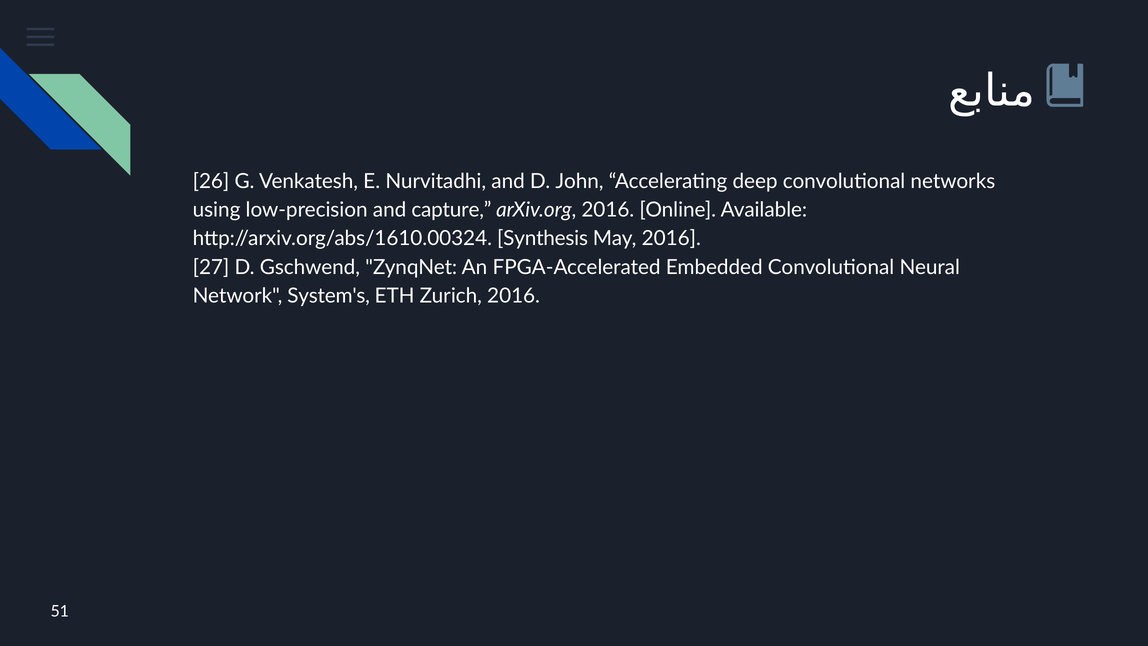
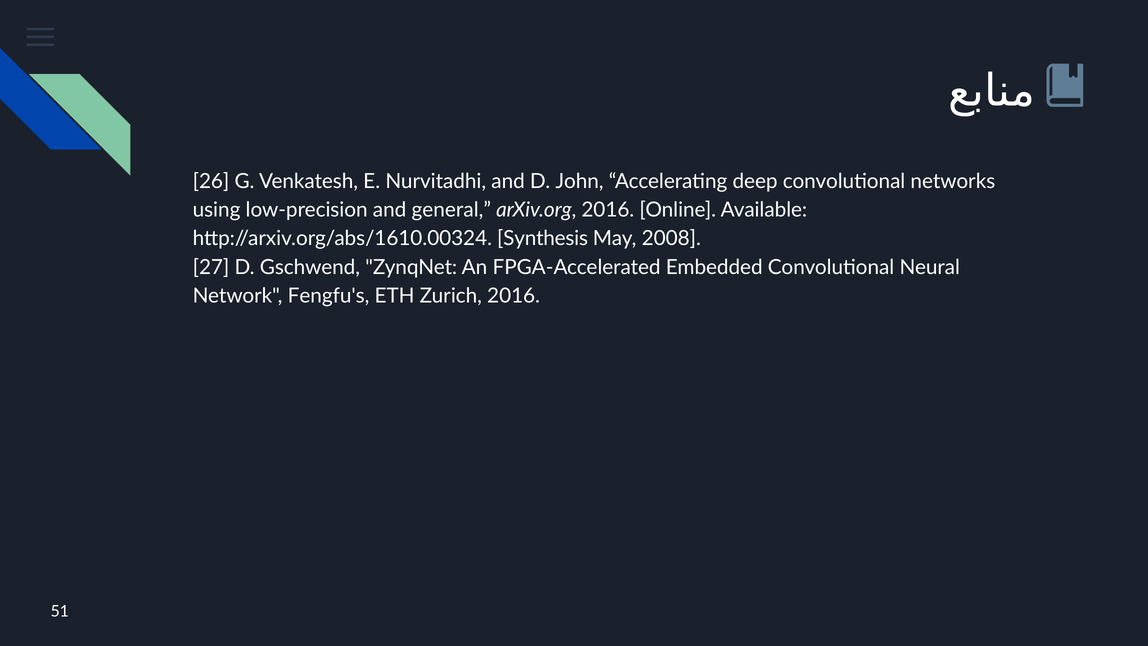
capture: capture -> general (451, 210)
May 2016: 2016 -> 2008 (671, 238)
System's: System's -> Fengfu's (329, 296)
